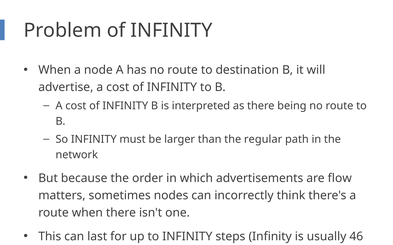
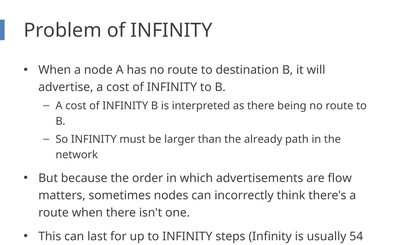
regular: regular -> already (263, 140)
46: 46 -> 54 (356, 237)
